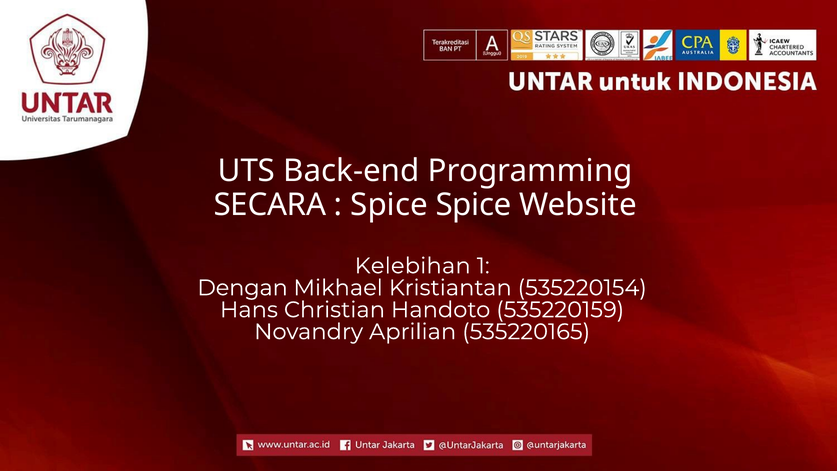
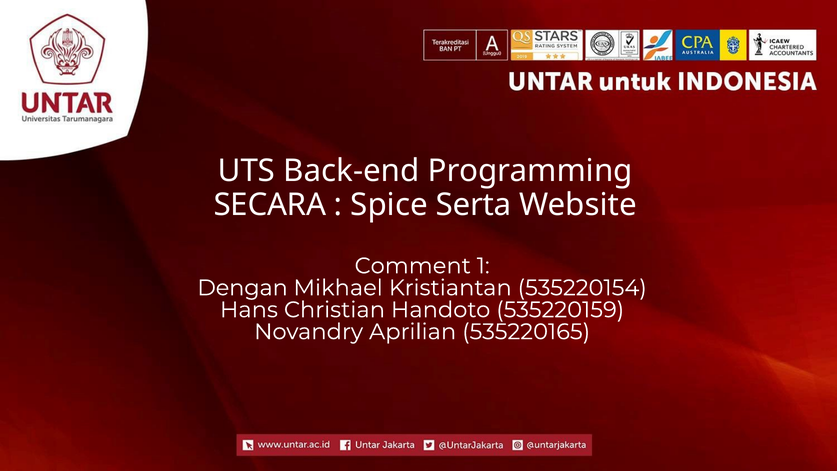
Spice Spice: Spice -> Serta (474, 205)
Kelebihan: Kelebihan -> Comment (413, 266)
